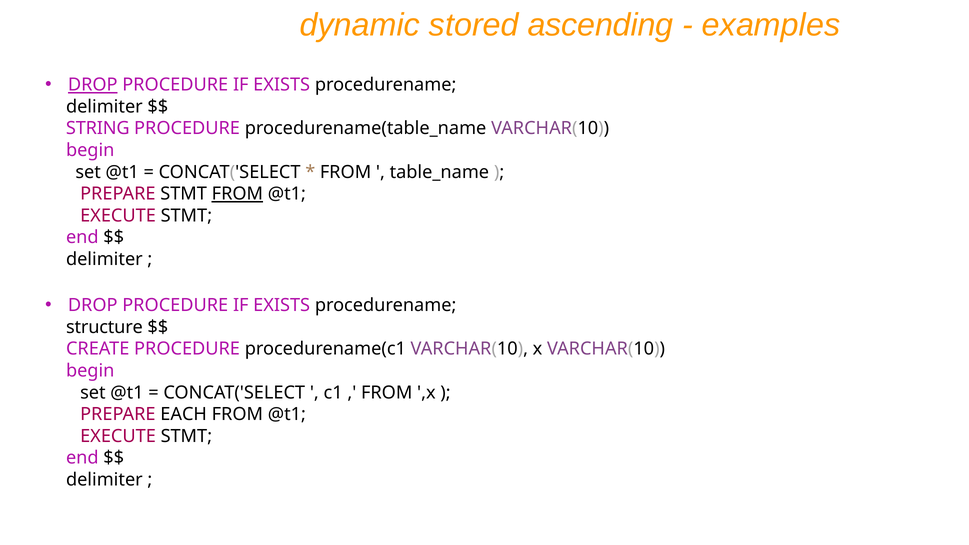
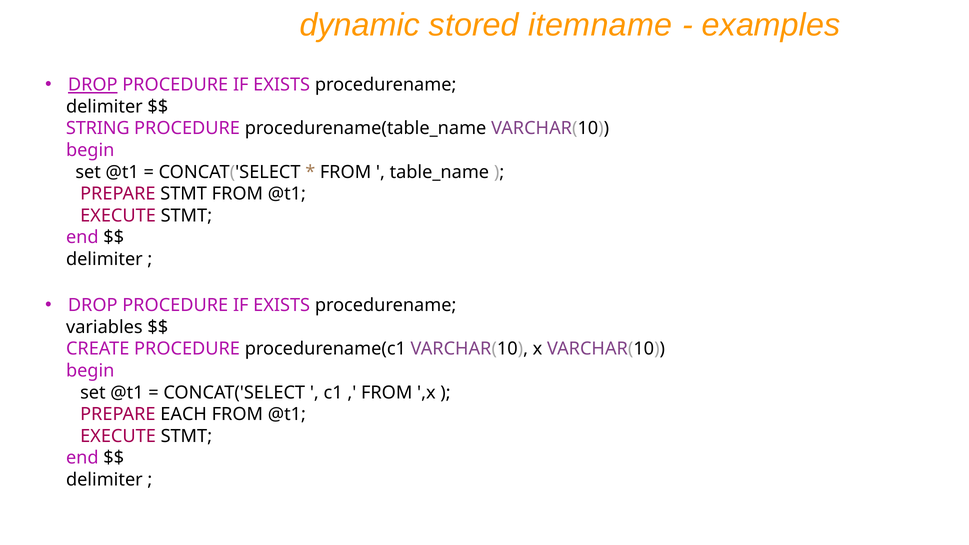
ascending: ascending -> itemname (600, 25)
FROM underline: present -> none (237, 194)
structure: structure -> variables (104, 327)
